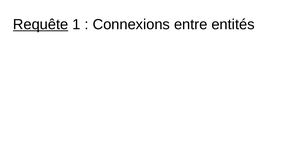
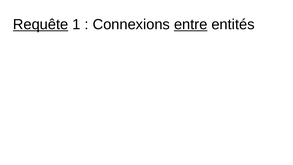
entre underline: none -> present (191, 24)
